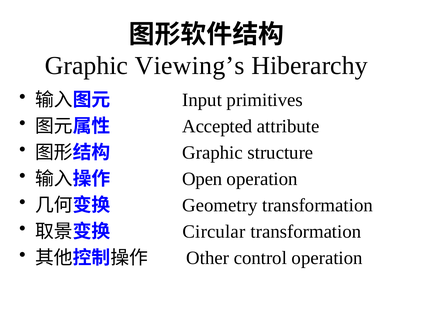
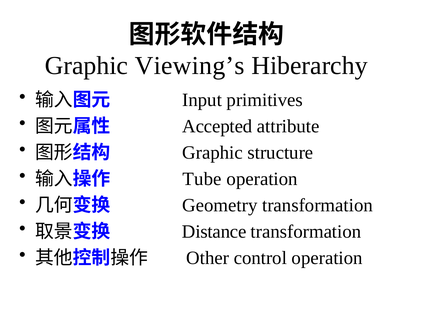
Open: Open -> Tube (202, 179)
Circular: Circular -> Distance (214, 232)
